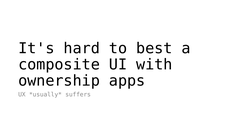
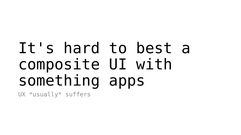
ownership: ownership -> something (59, 81)
